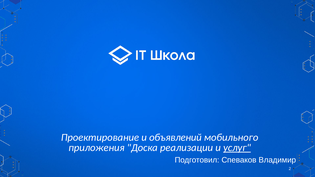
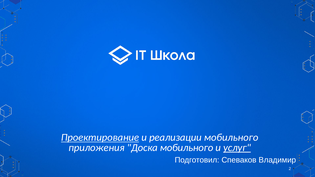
Проектирование underline: none -> present (100, 138)
объявлений: объявлений -> реализации (175, 138)
Доска реализации: реализации -> мобильного (187, 148)
